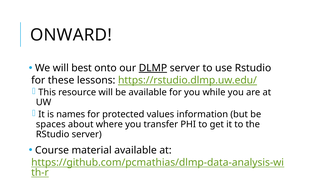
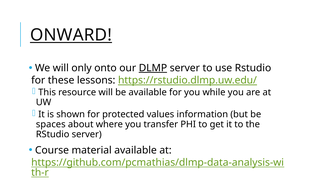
ONWARD underline: none -> present (71, 35)
best: best -> only (82, 68)
names: names -> shown (71, 115)
